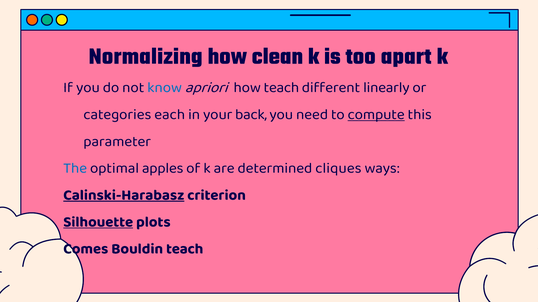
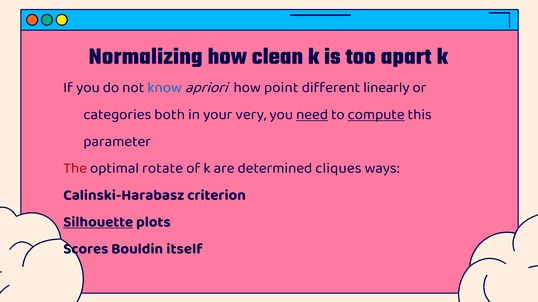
how teach: teach -> point (281, 88)
each: each -> both (170, 114)
back: back -> very (251, 114)
need underline: none -> present (312, 114)
The colour: blue -> red (75, 168)
apples: apples -> rotate (163, 168)
Calinski-Harabasz underline: present -> none (124, 195)
Comes: Comes -> Scores (86, 249)
Bouldin teach: teach -> itself (185, 249)
